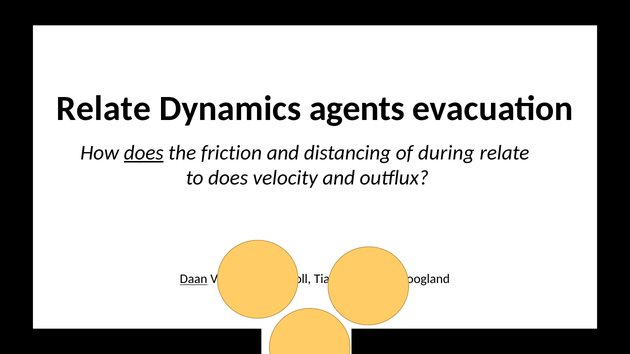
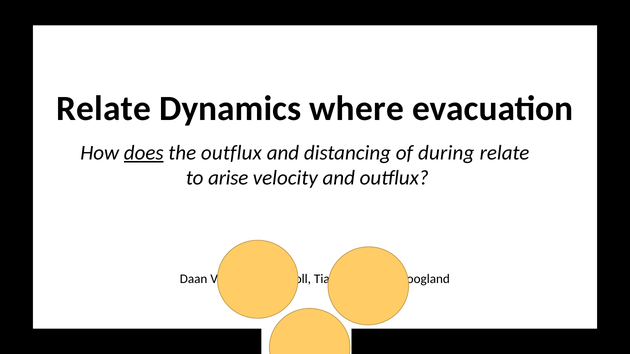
agents: agents -> where (357, 109)
the friction: friction -> outflux (231, 153)
to does: does -> arise (228, 178)
Daan underline: present -> none (194, 279)
